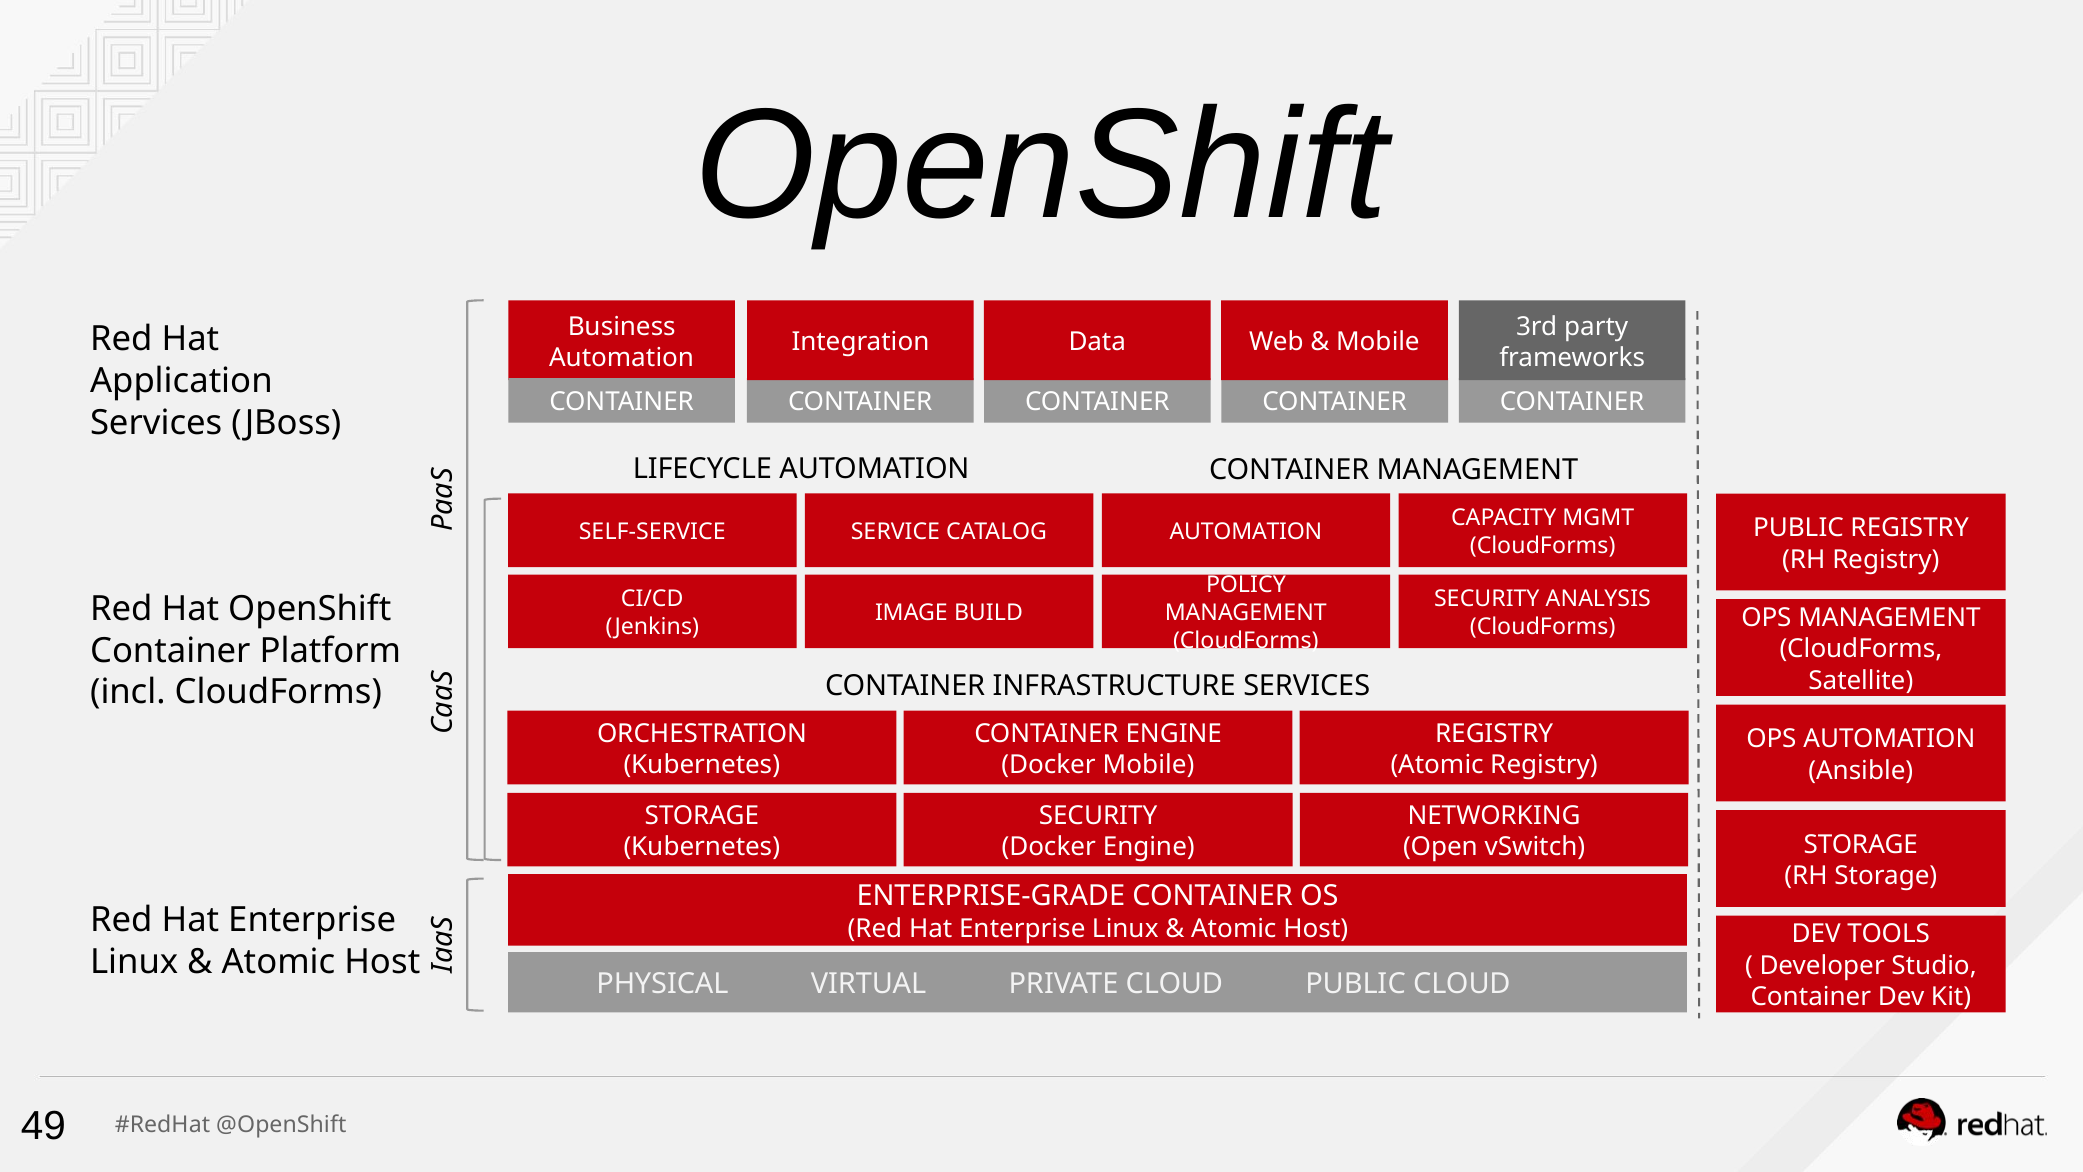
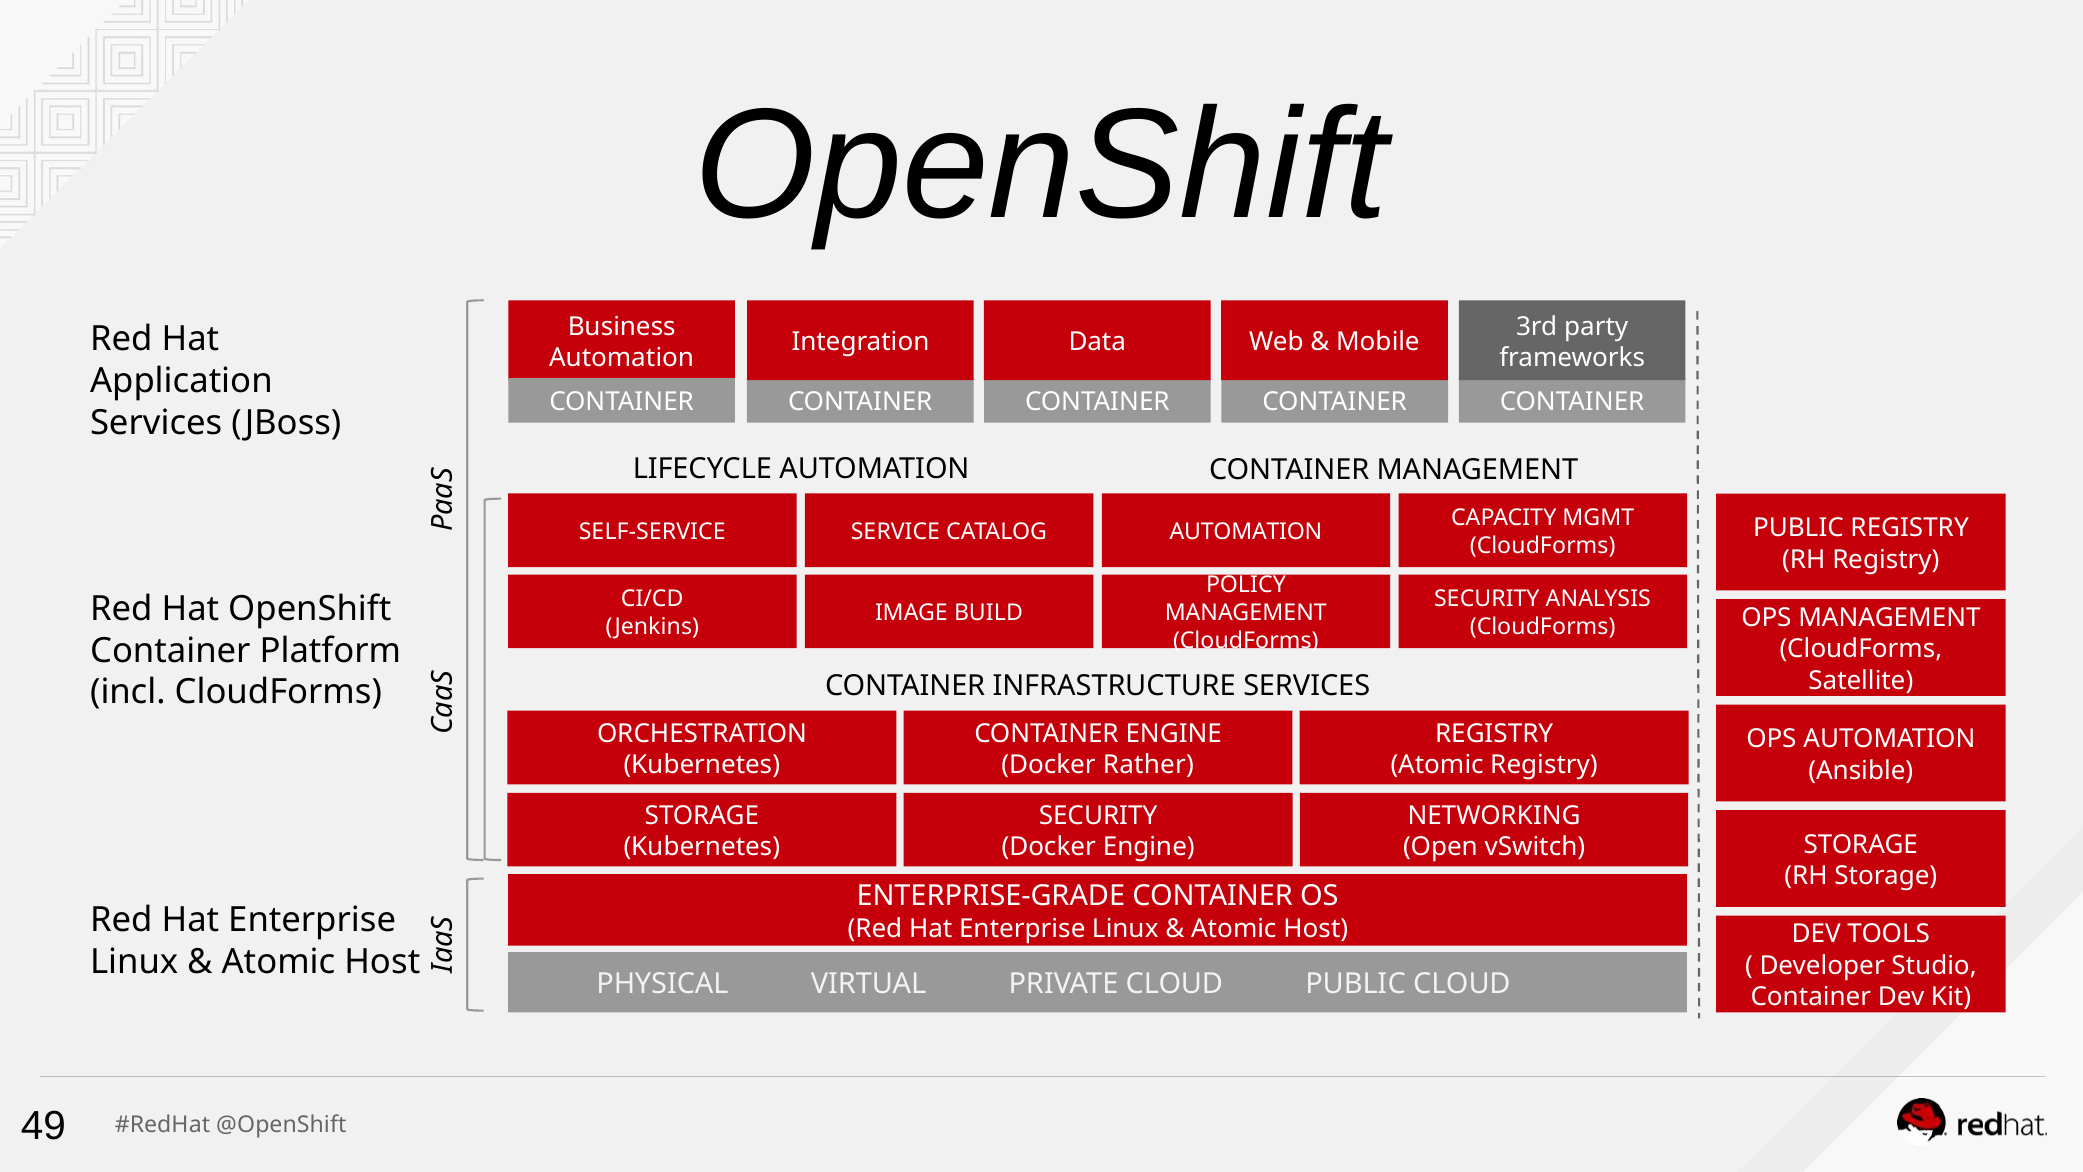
Docker Mobile: Mobile -> Rather (1148, 765)
